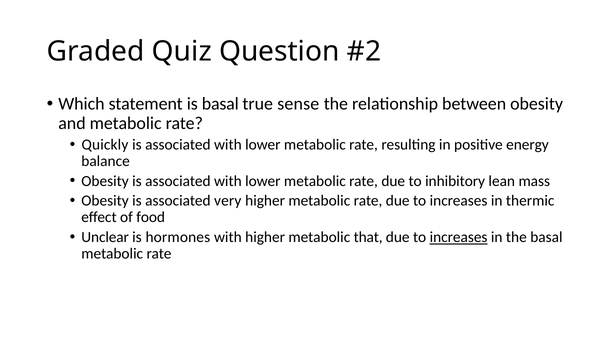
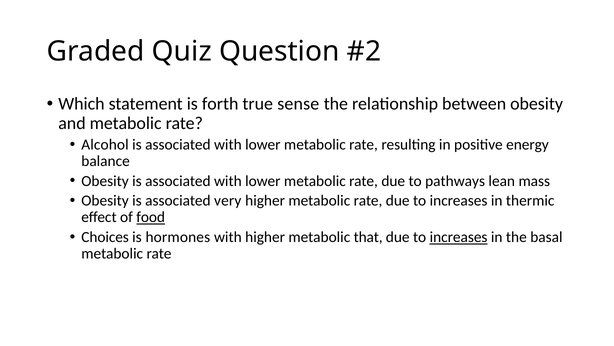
is basal: basal -> forth (220, 104)
Quickly: Quickly -> Alcohol (105, 144)
inhibitory: inhibitory -> pathways (455, 181)
food underline: none -> present (151, 217)
Unclear: Unclear -> Choices (105, 237)
